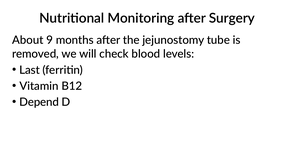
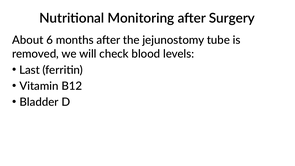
9: 9 -> 6 (50, 40)
Depend: Depend -> Bladder (39, 102)
